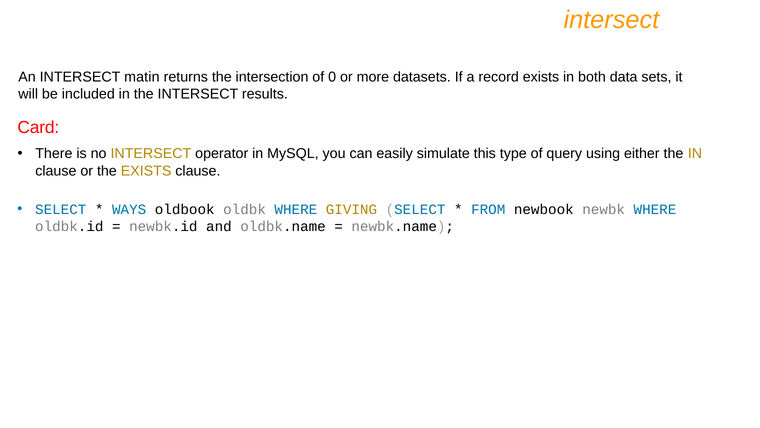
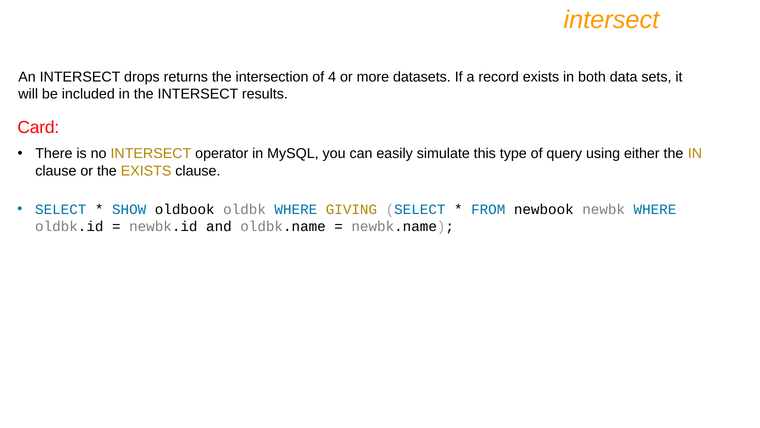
matin: matin -> drops (142, 77)
0: 0 -> 4 (332, 77)
WAYS: WAYS -> SHOW (129, 209)
